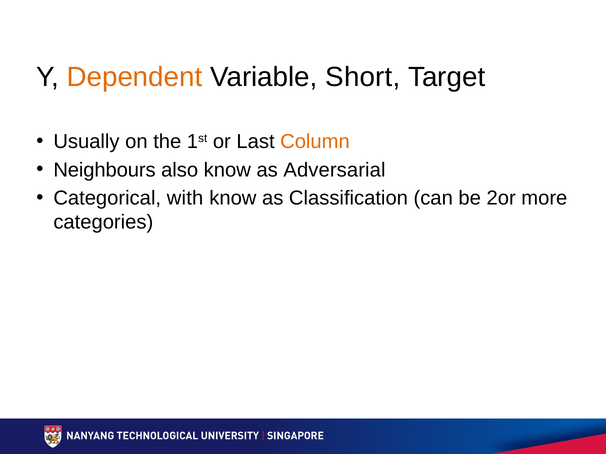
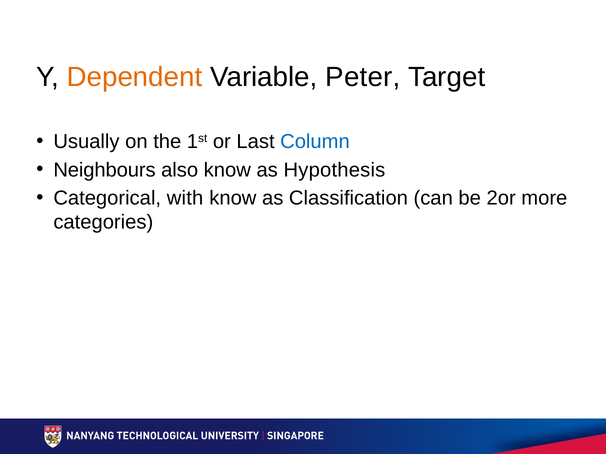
Short: Short -> Peter (363, 77)
Column colour: orange -> blue (315, 142)
Adversarial: Adversarial -> Hypothesis (334, 170)
